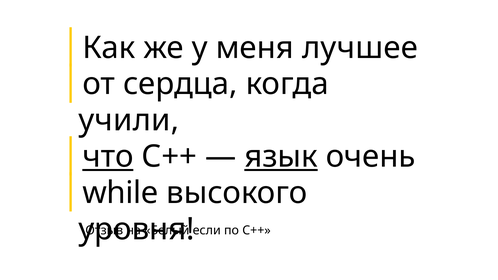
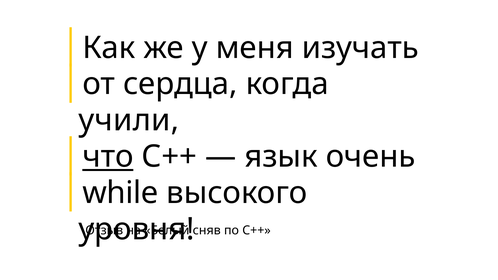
лучшее: лучшее -> изучать (360, 48)
язык underline: present -> none (281, 157)
если: если -> сняв (207, 230)
